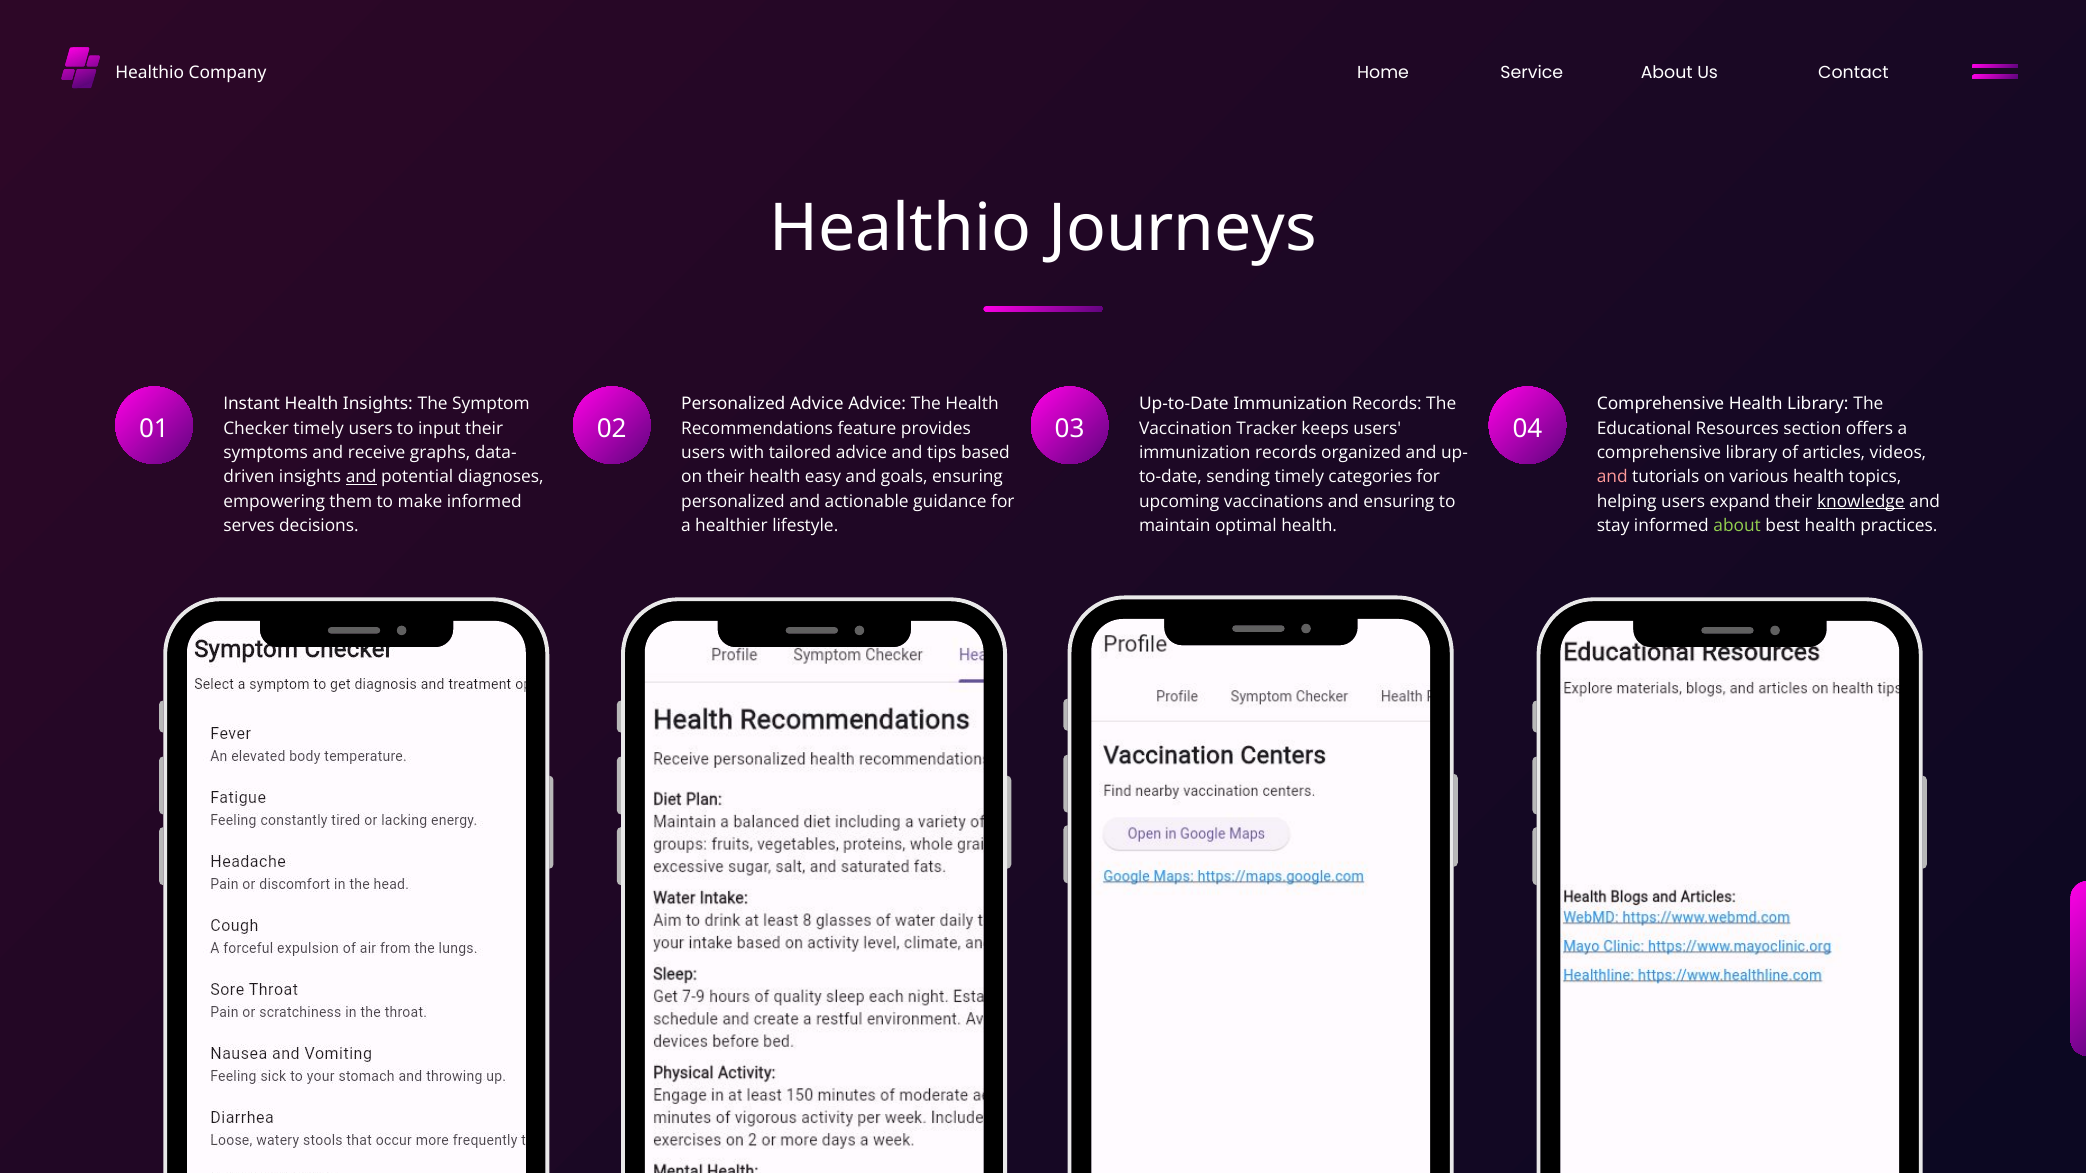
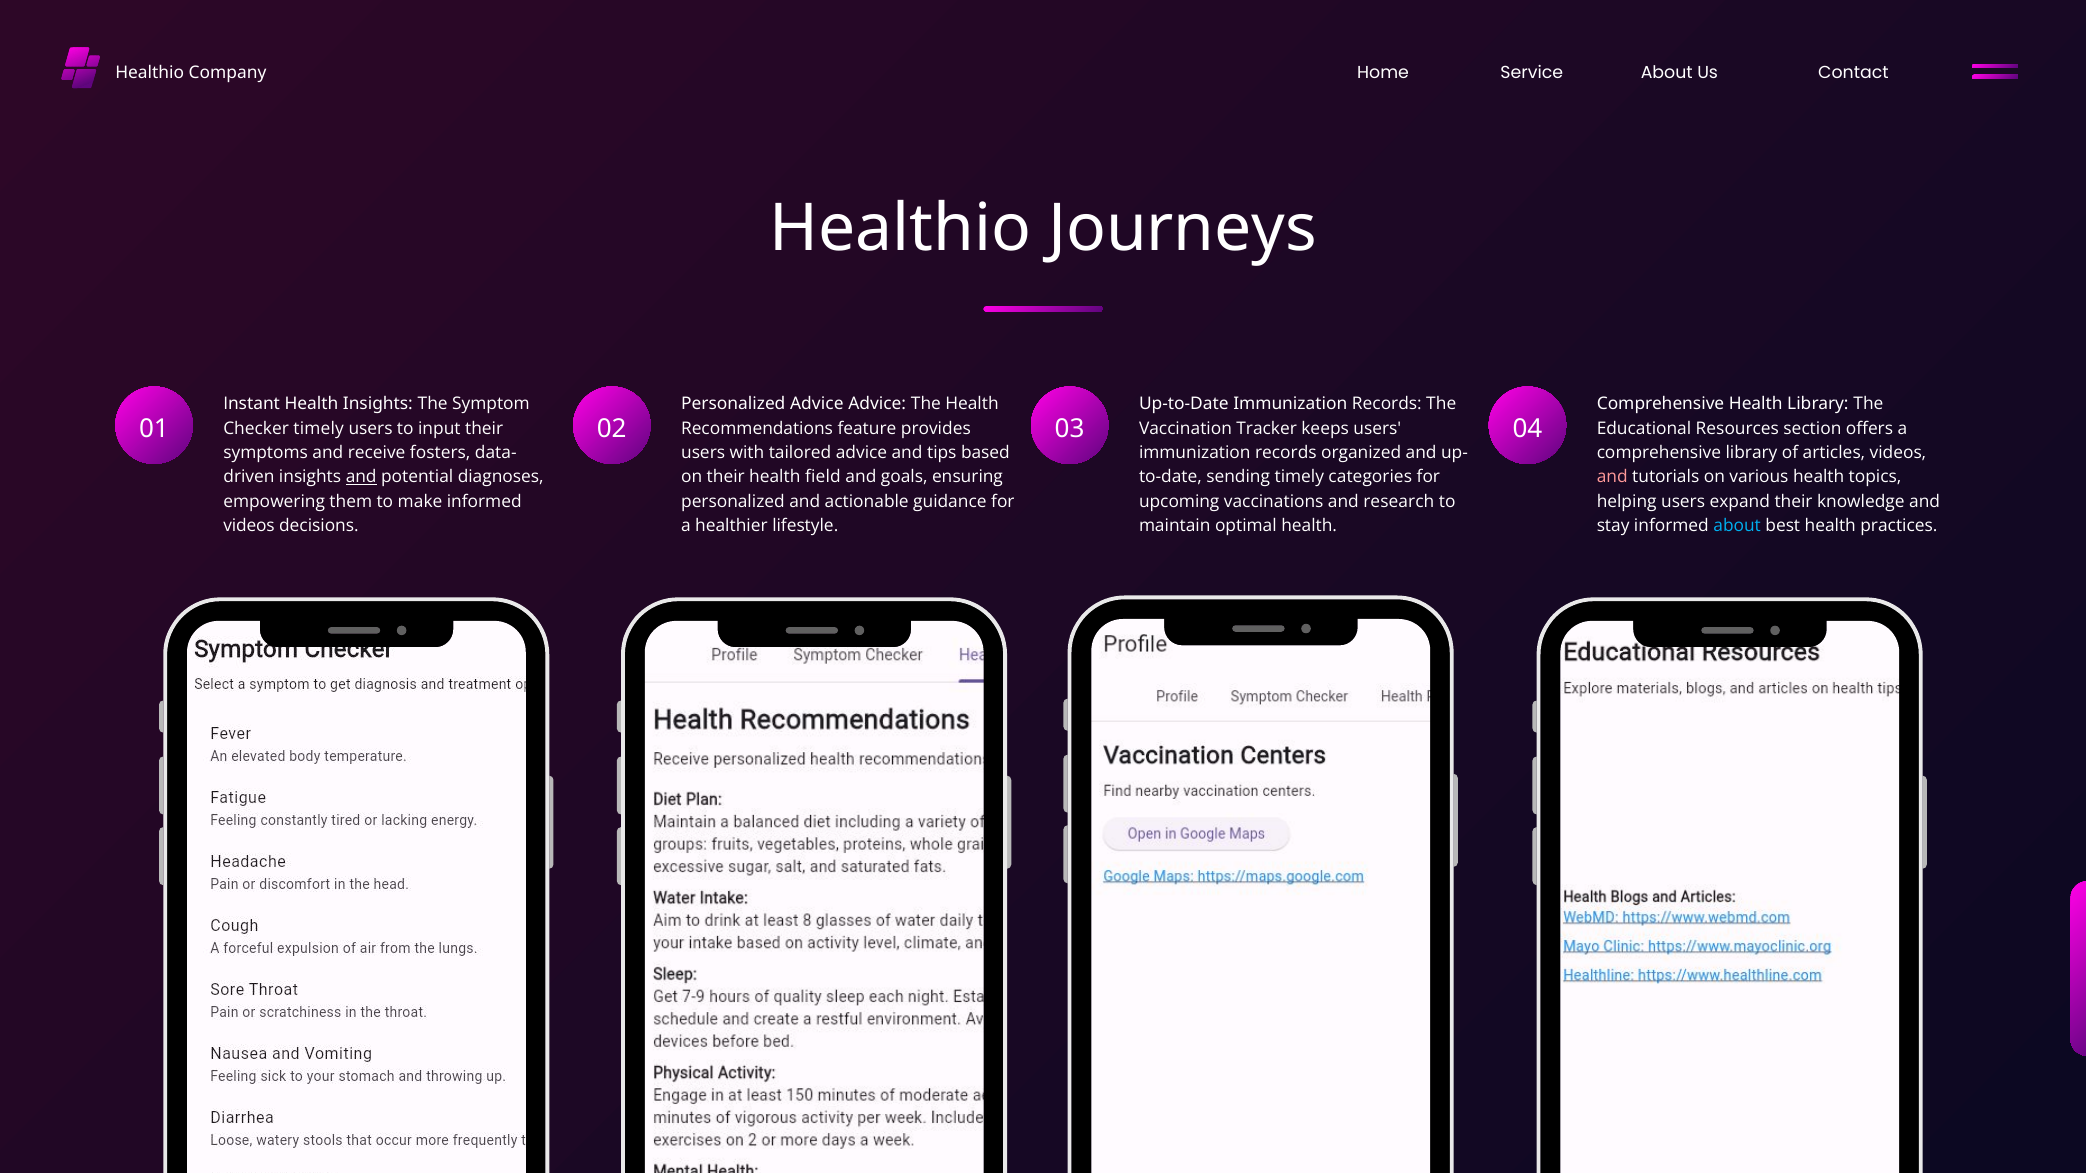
graphs: graphs -> fosters (440, 453)
easy: easy -> field (823, 477)
and ensuring: ensuring -> research (1399, 502)
knowledge underline: present -> none (1861, 502)
serves: serves -> videos (249, 526)
about colour: light green -> light blue (1737, 526)
